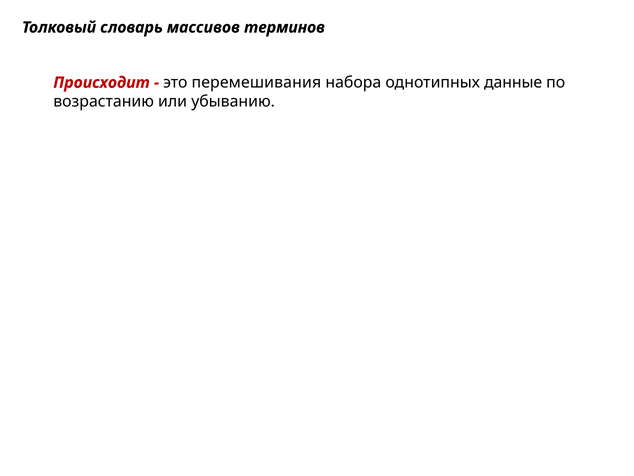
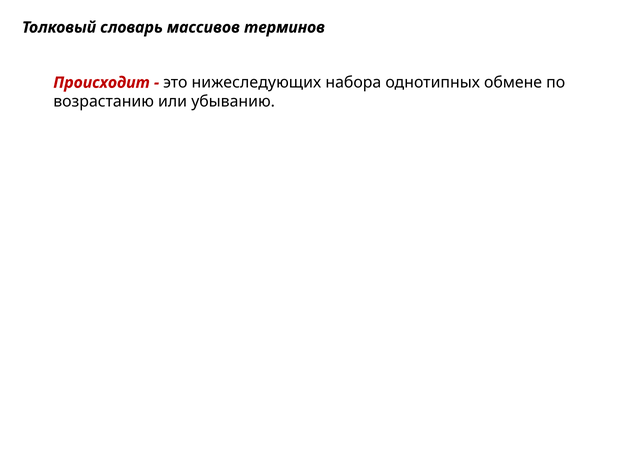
перемешивания: перемешивания -> нижеследующих (256, 83)
данные: данные -> обмене (513, 83)
